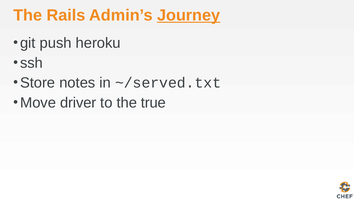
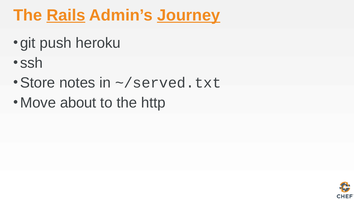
Rails underline: none -> present (66, 15)
driver: driver -> about (78, 103)
true: true -> http (153, 103)
